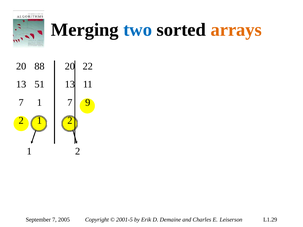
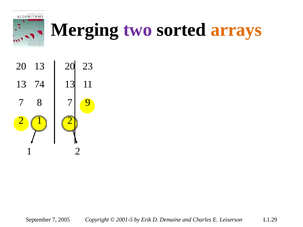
two colour: blue -> purple (138, 30)
20 88: 88 -> 13 (39, 66)
22: 22 -> 23 (88, 66)
51: 51 -> 74 (39, 84)
7 1: 1 -> 8 (39, 103)
